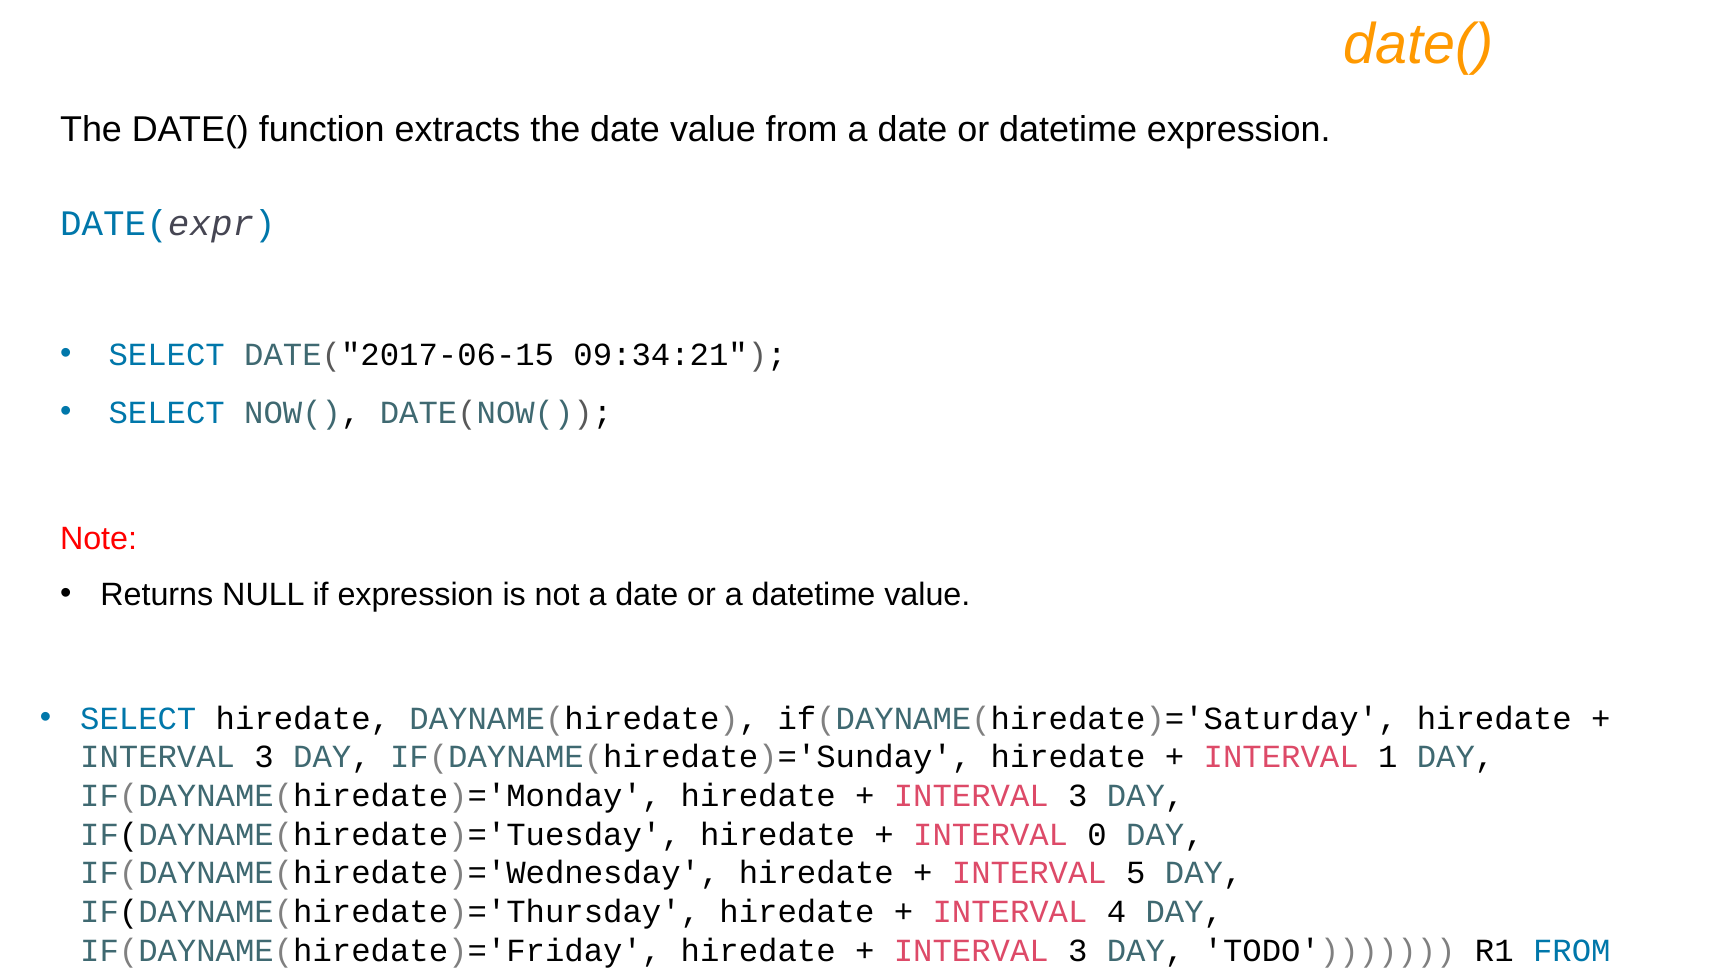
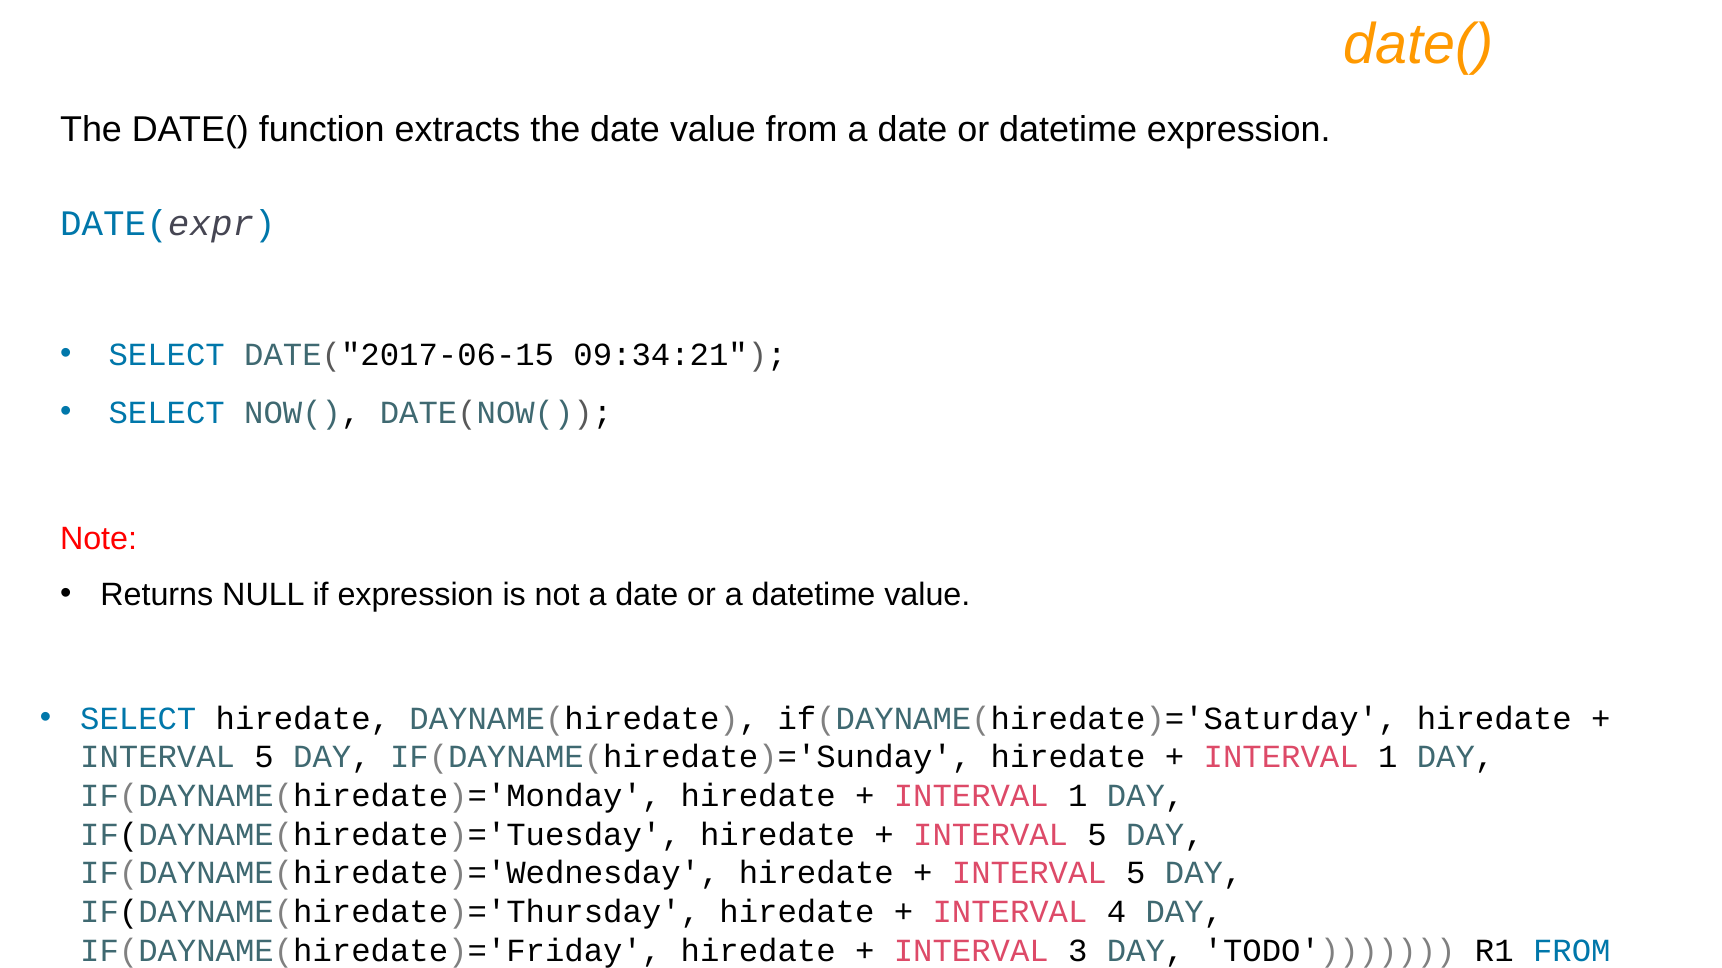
3: 3 -> 5 (264, 758)
3: 3 -> 1 (1078, 796)
0: 0 -> 5 (1097, 835)
